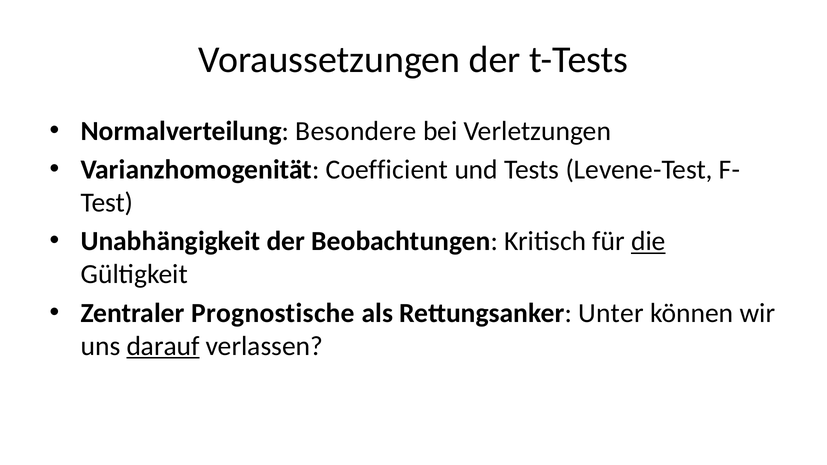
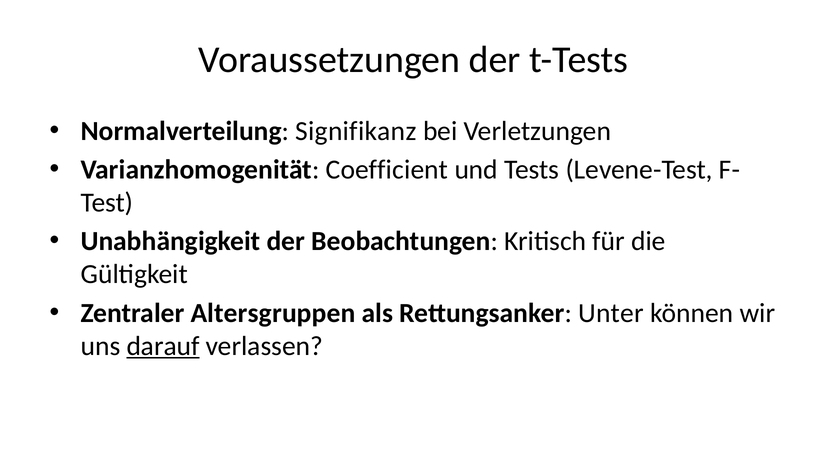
Besondere: Besondere -> Signifikanz (356, 131)
die underline: present -> none (648, 241)
Prognostische: Prognostische -> Altersgruppen (273, 313)
